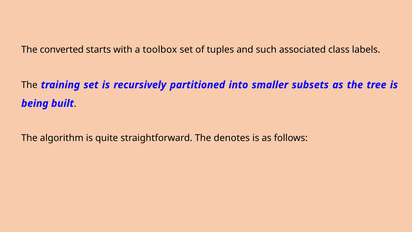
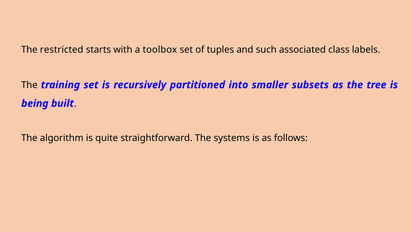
converted: converted -> restricted (62, 50)
denotes: denotes -> systems (232, 138)
